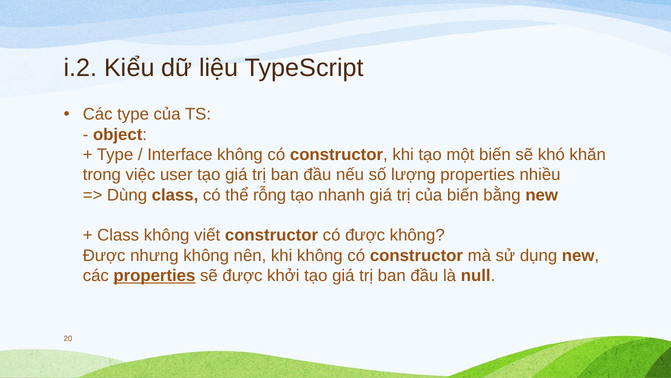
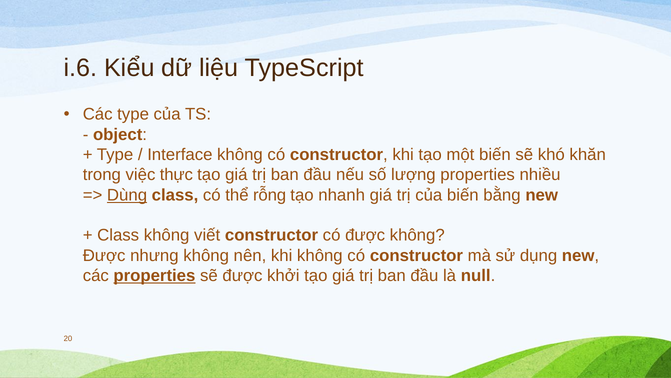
i.2: i.2 -> i.6 (80, 68)
user: user -> thực (176, 175)
Dùng underline: none -> present (127, 195)
